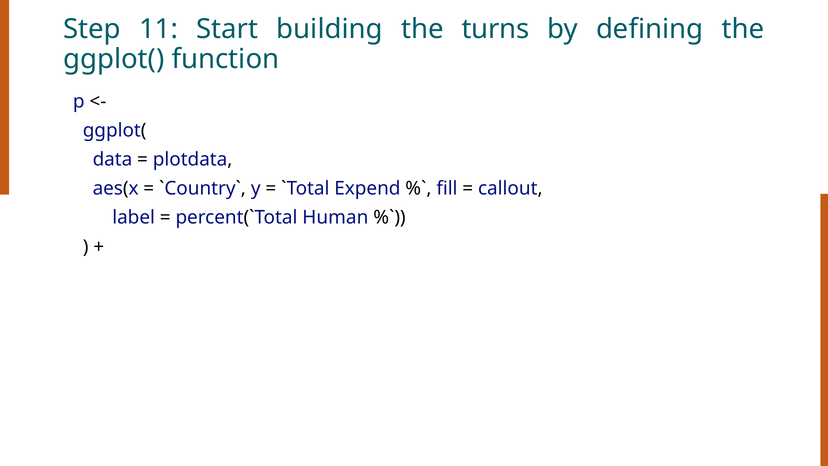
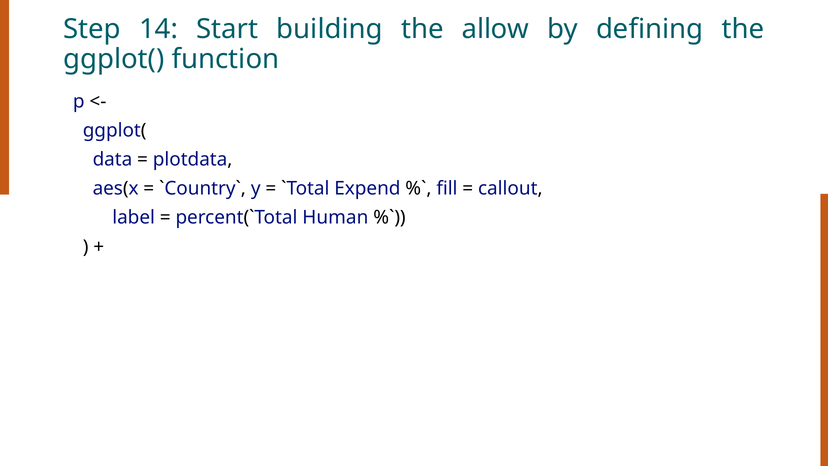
11: 11 -> 14 (159, 29)
turns: turns -> allow (496, 29)
